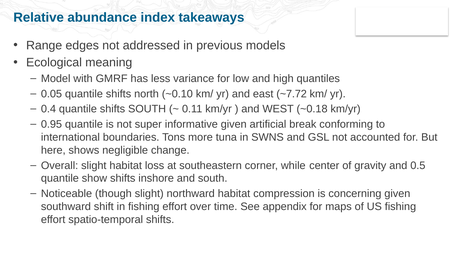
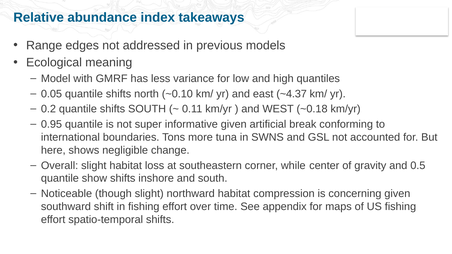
~7.72: ~7.72 -> ~4.37 (292, 94)
0.4: 0.4 -> 0.2 (48, 109)
